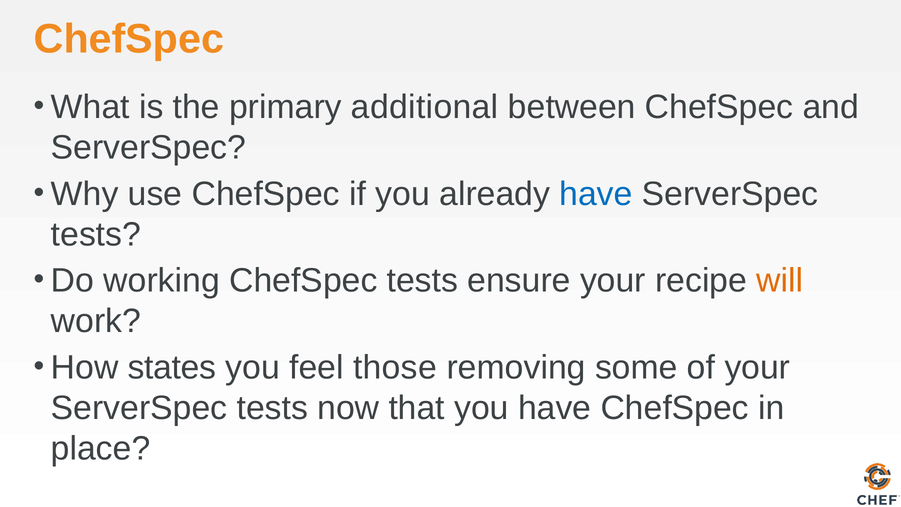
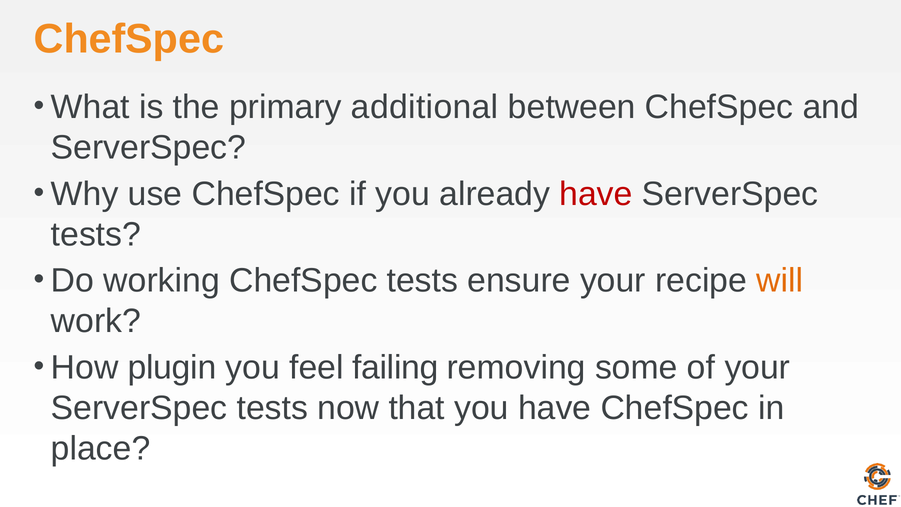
have colour: blue -> red (596, 194)
states: states -> plugin (172, 367)
those: those -> failing (395, 367)
